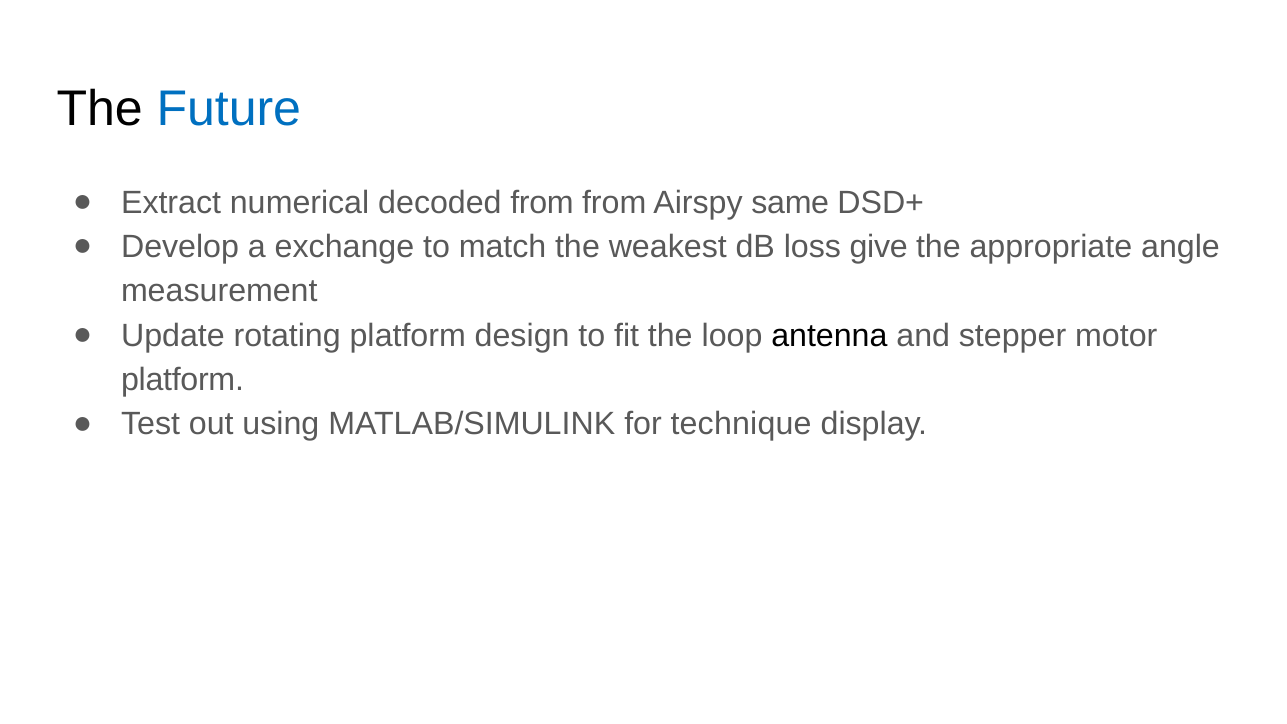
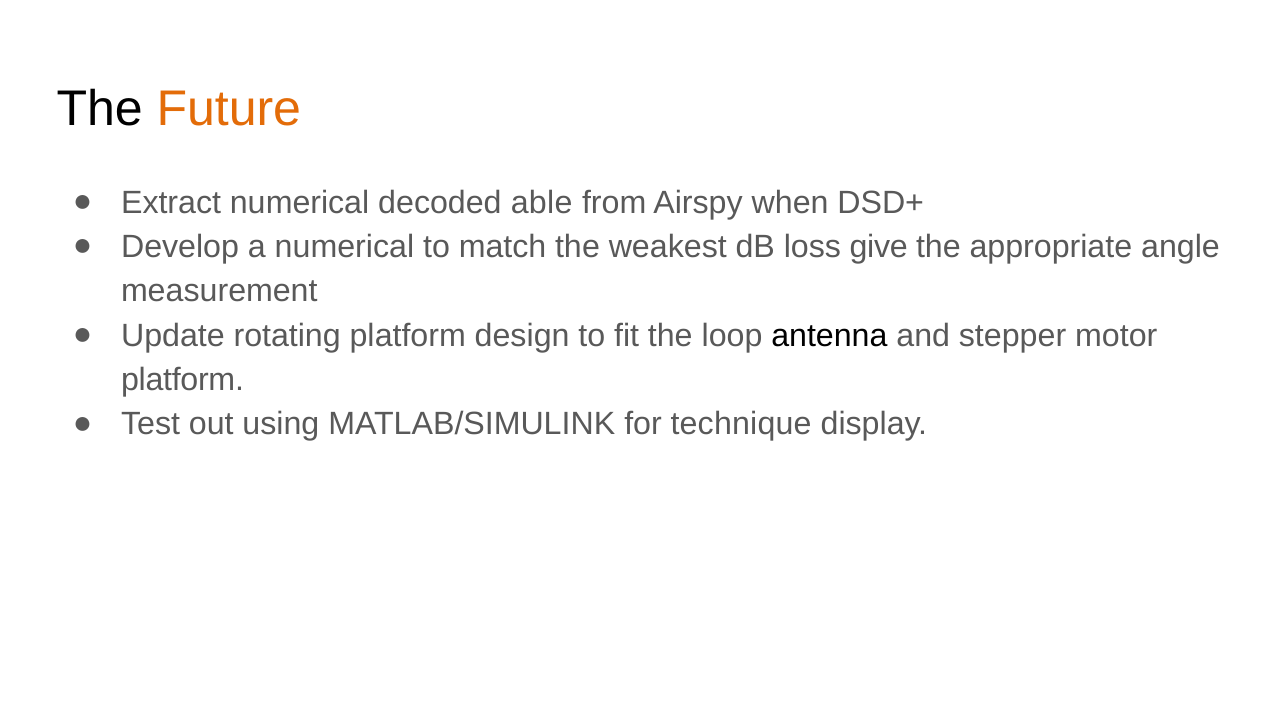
Future colour: blue -> orange (229, 109)
decoded from: from -> able (542, 202)
same: same -> when (790, 202)
a exchange: exchange -> numerical (344, 247)
